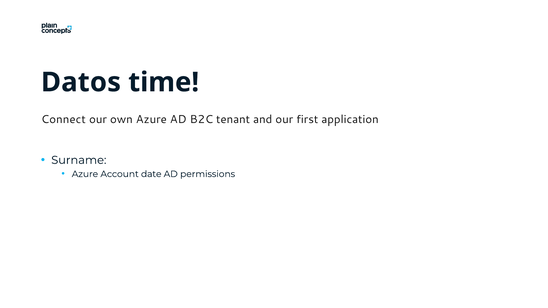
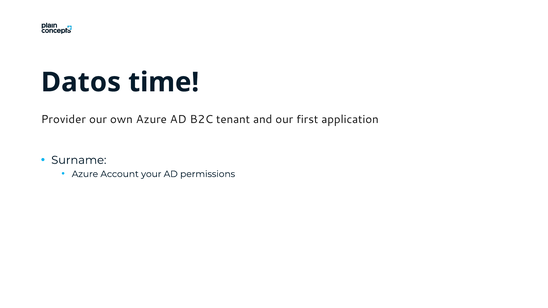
Connect: Connect -> Provider (63, 119)
date: date -> your (151, 174)
